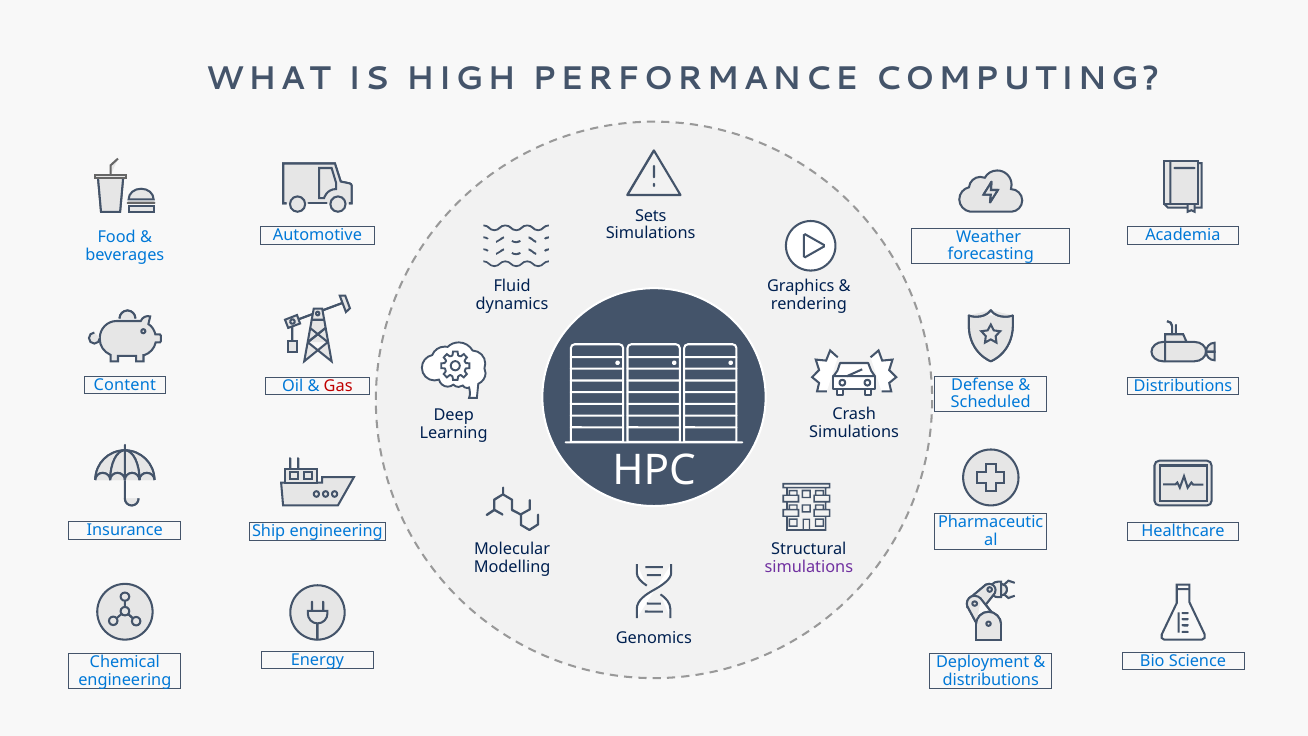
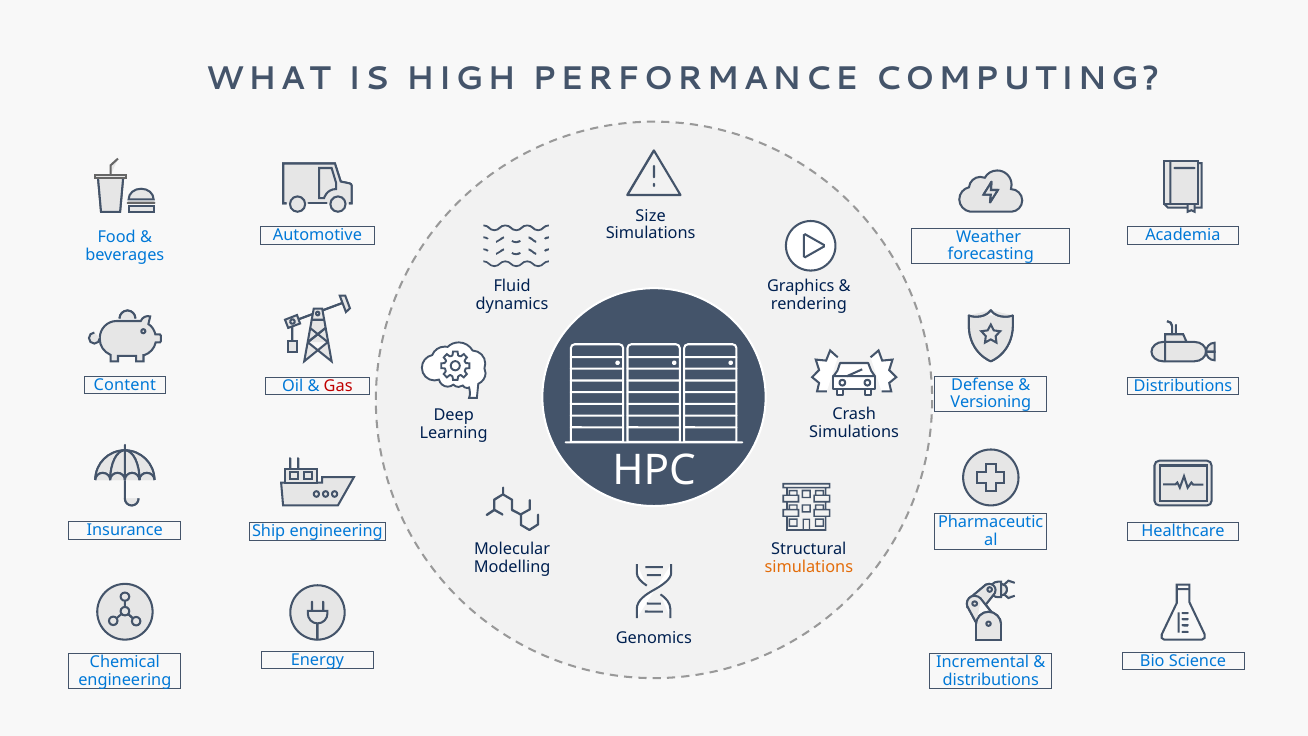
Sets: Sets -> Size (651, 216)
Scheduled: Scheduled -> Versioning (991, 402)
simulations colour: purple -> orange (809, 567)
Deployment: Deployment -> Incremental (983, 662)
